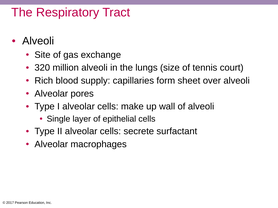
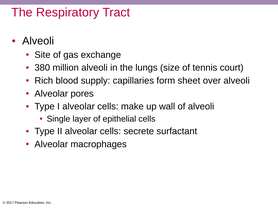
320: 320 -> 380 (42, 68)
